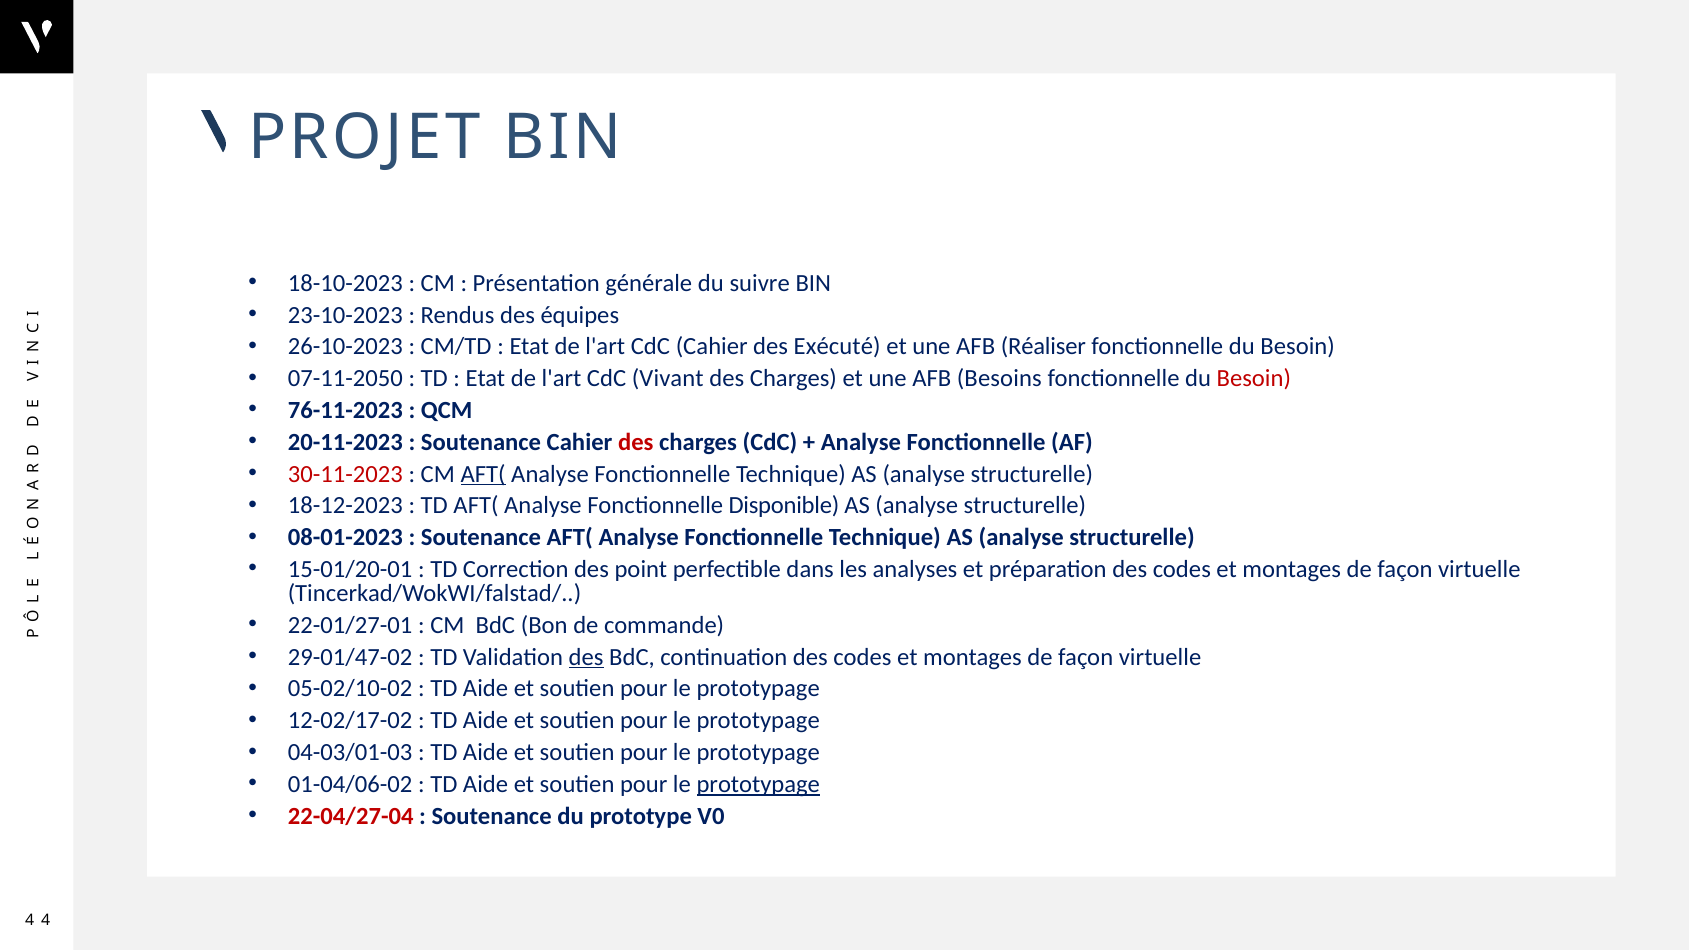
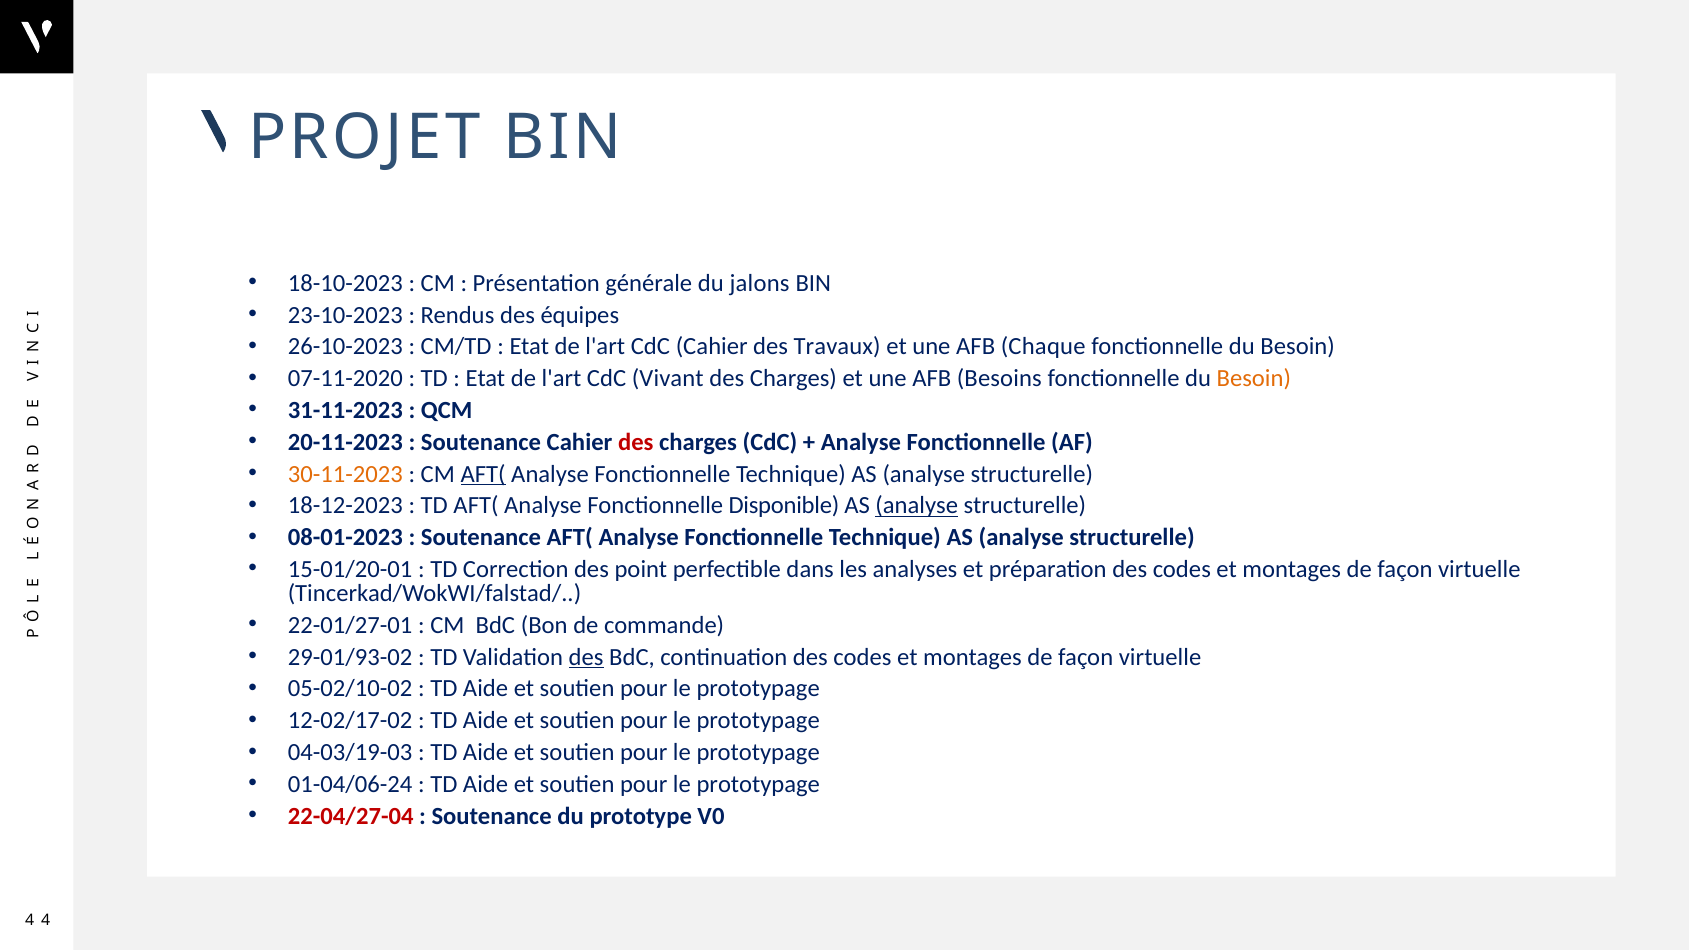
suivre: suivre -> jalons (760, 283)
Exécuté: Exécuté -> Travaux (837, 347)
Réaliser: Réaliser -> Chaque (1043, 347)
07-11-2050: 07-11-2050 -> 07-11-2020 (345, 379)
Besoin colour: red -> orange (1254, 379)
76-11-2023: 76-11-2023 -> 31-11-2023 (345, 410)
30-11-2023 colour: red -> orange (345, 474)
analyse underline: none -> present (917, 506)
29-01/47-02: 29-01/47-02 -> 29-01/93-02 (350, 657)
04-03/01-03: 04-03/01-03 -> 04-03/19-03 (350, 752)
01-04/06-02: 01-04/06-02 -> 01-04/06-24 (350, 784)
prototypage underline: present -> none (758, 784)
